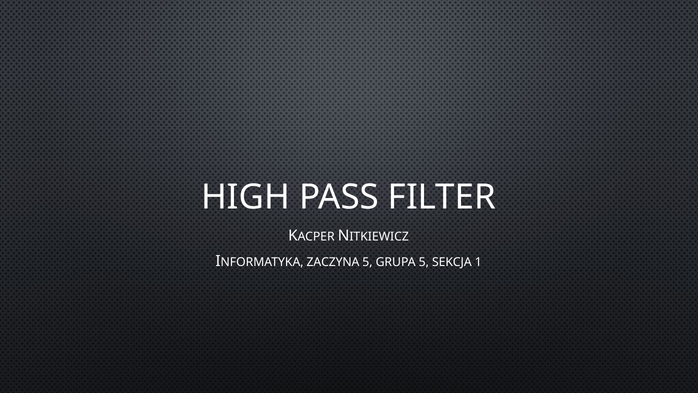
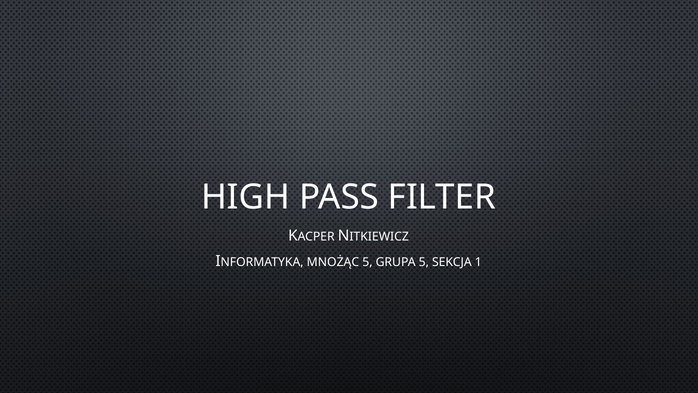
ZACZYNA: ZACZYNA -> MNOŻĄC (333, 262)
